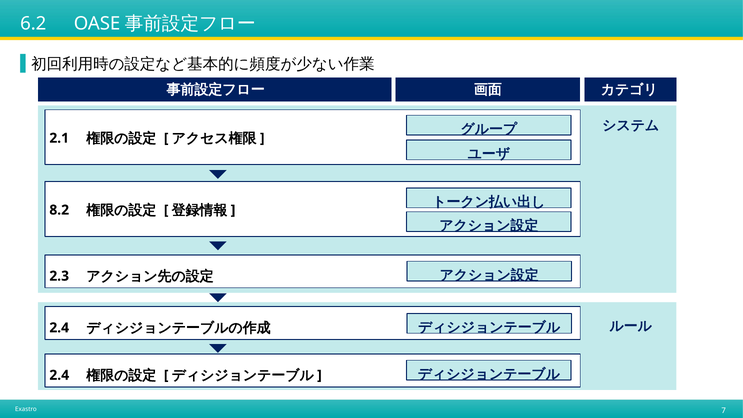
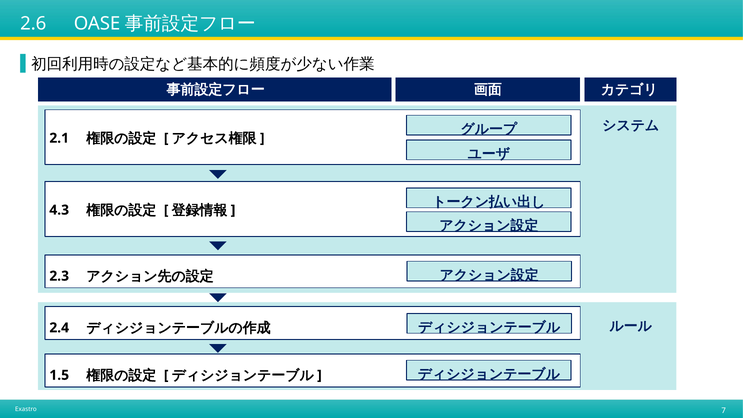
6.2: 6.2 -> 2.6 (33, 24)
8.2: 8.2 -> 4.3 (59, 210)
2.4: 2.4 -> 1.5 (59, 375)
